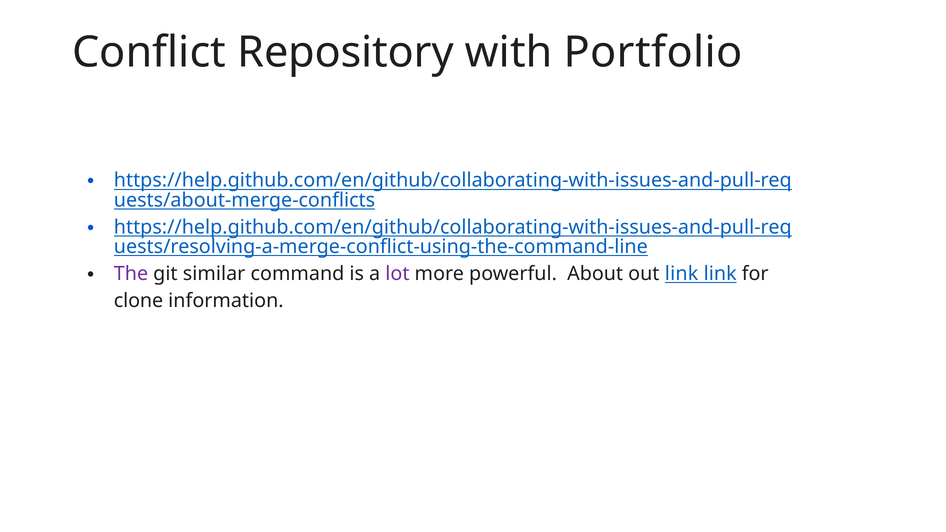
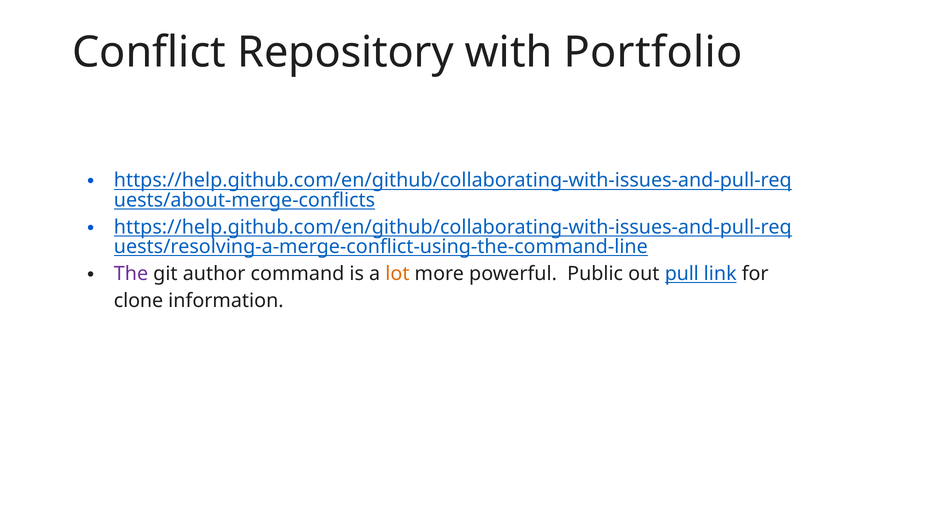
similar: similar -> author (214, 274)
lot colour: purple -> orange (397, 274)
About: About -> Public (595, 274)
out link: link -> pull (682, 274)
